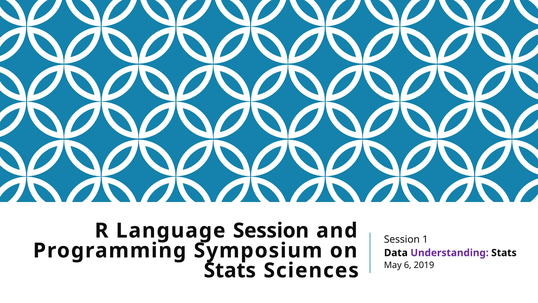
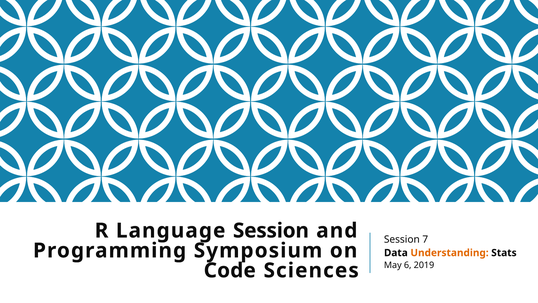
1: 1 -> 7 (425, 239)
Understanding colour: purple -> orange (450, 253)
Stats: Stats -> Code (230, 270)
